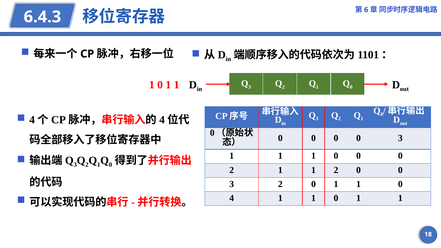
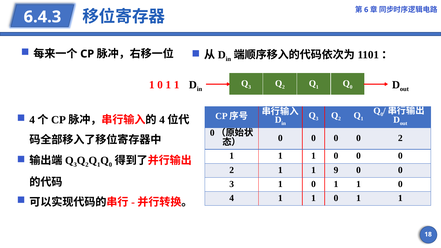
3: 3 -> 2 (400, 138)
1 2: 2 -> 9 (336, 170)
3 2: 2 -> 1 (280, 184)
